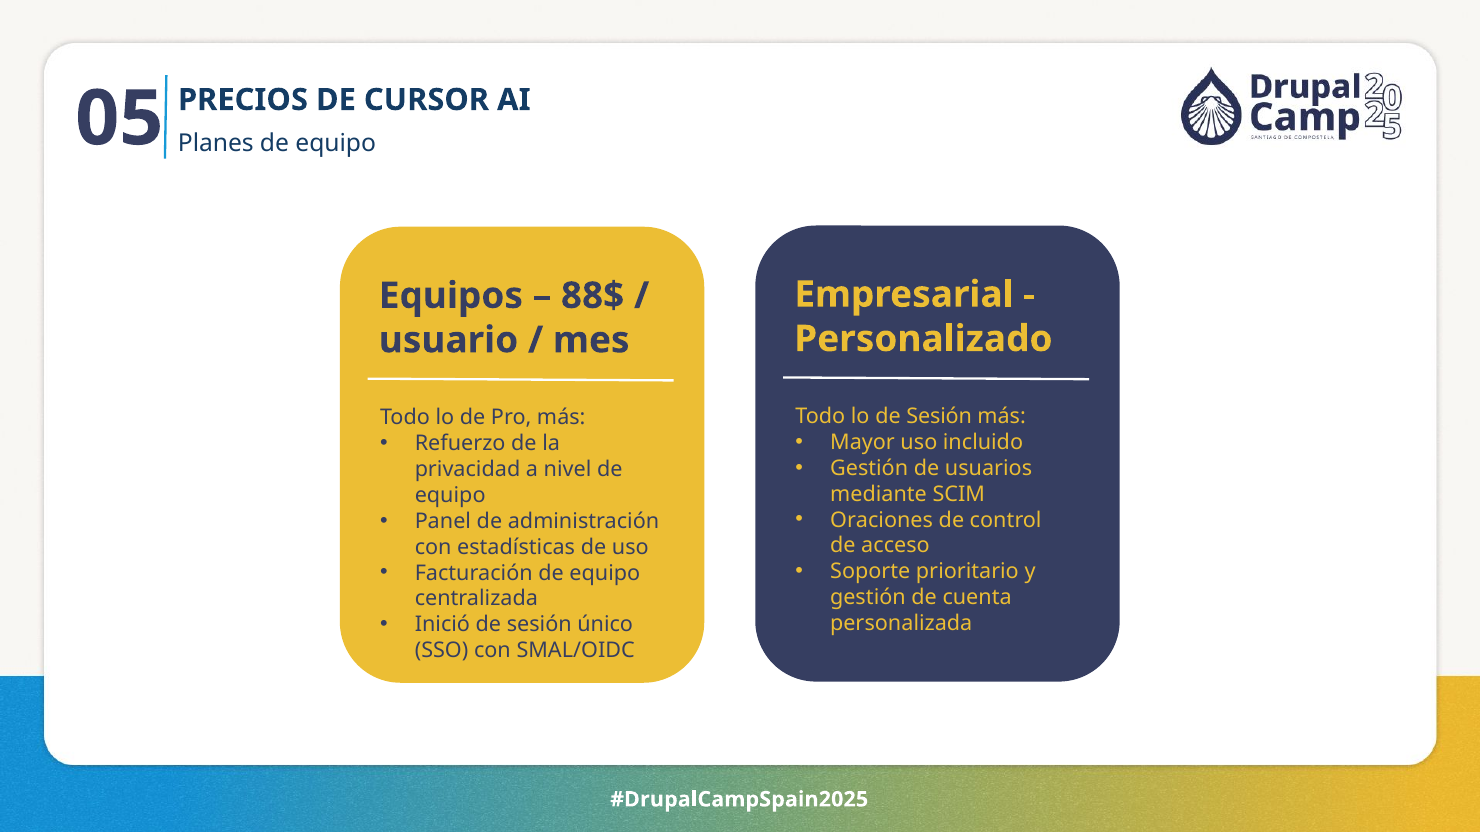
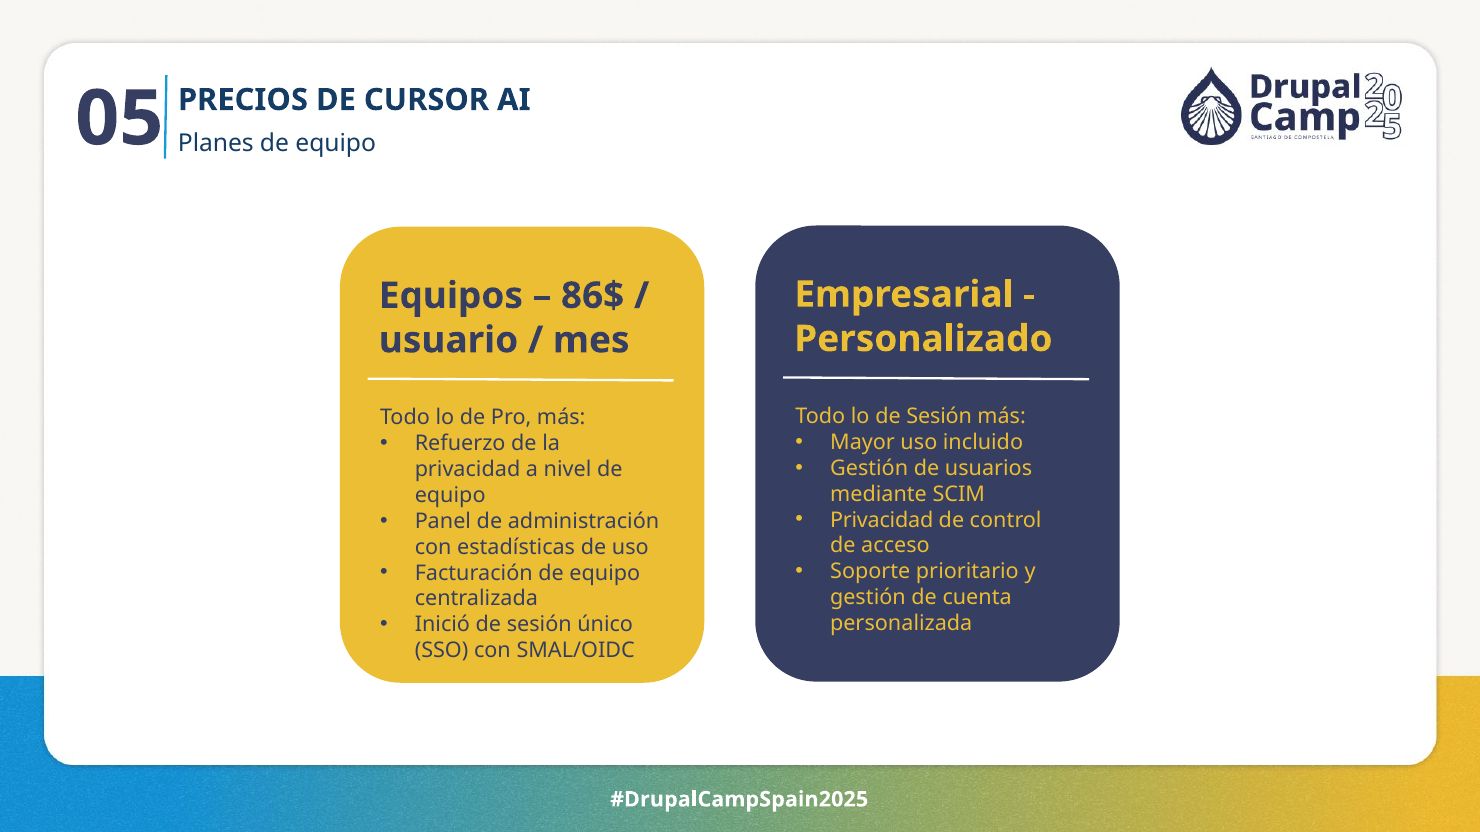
88$: 88$ -> 86$ (593, 296)
Oraciones: Oraciones -> Privacidad (882, 520)
